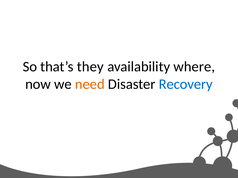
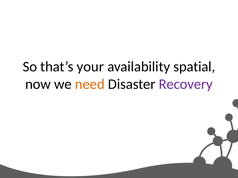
they: they -> your (90, 67)
where: where -> spatial (194, 67)
Recovery colour: blue -> purple (186, 84)
